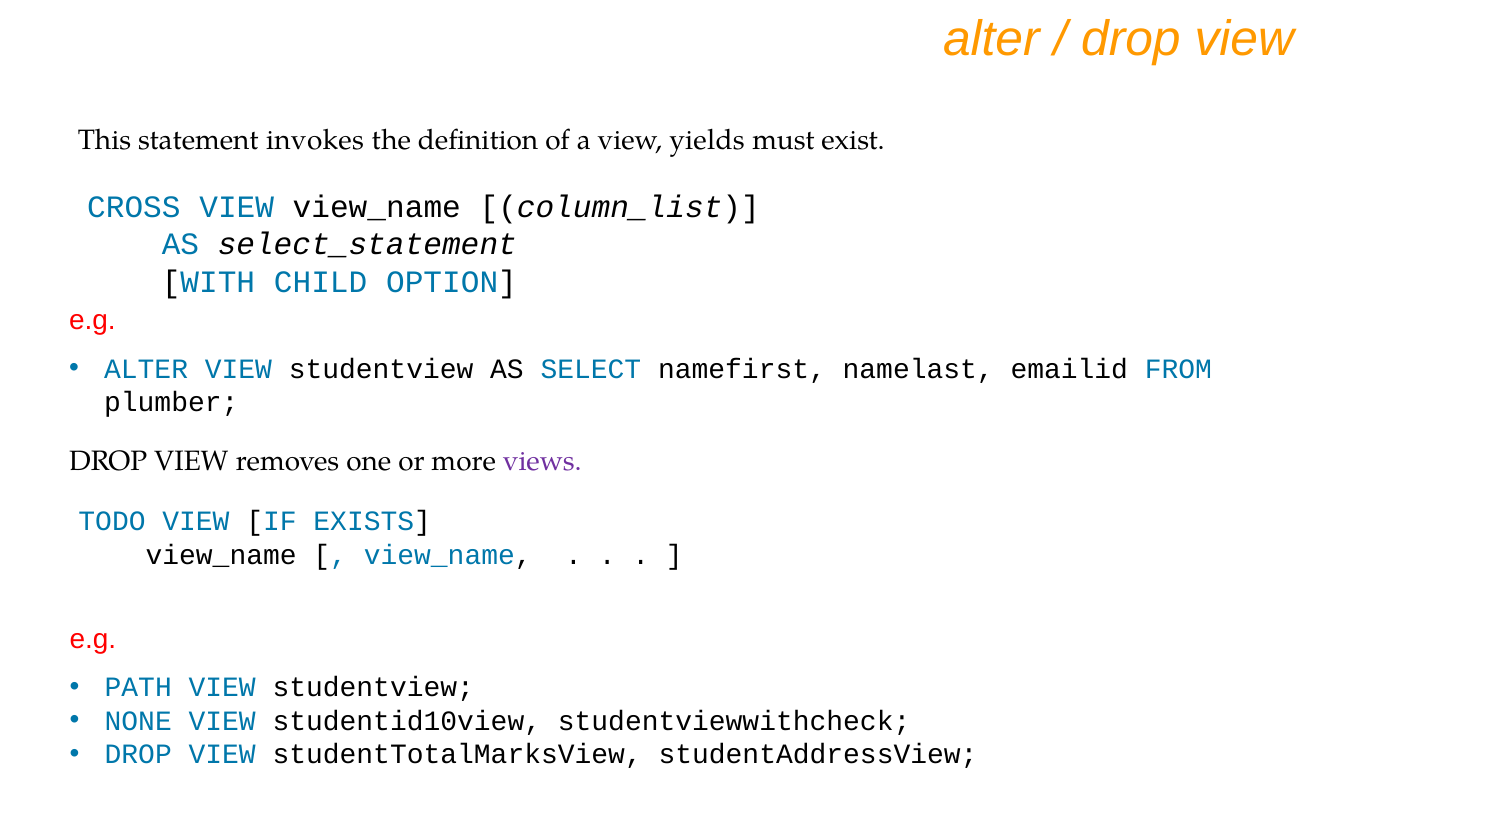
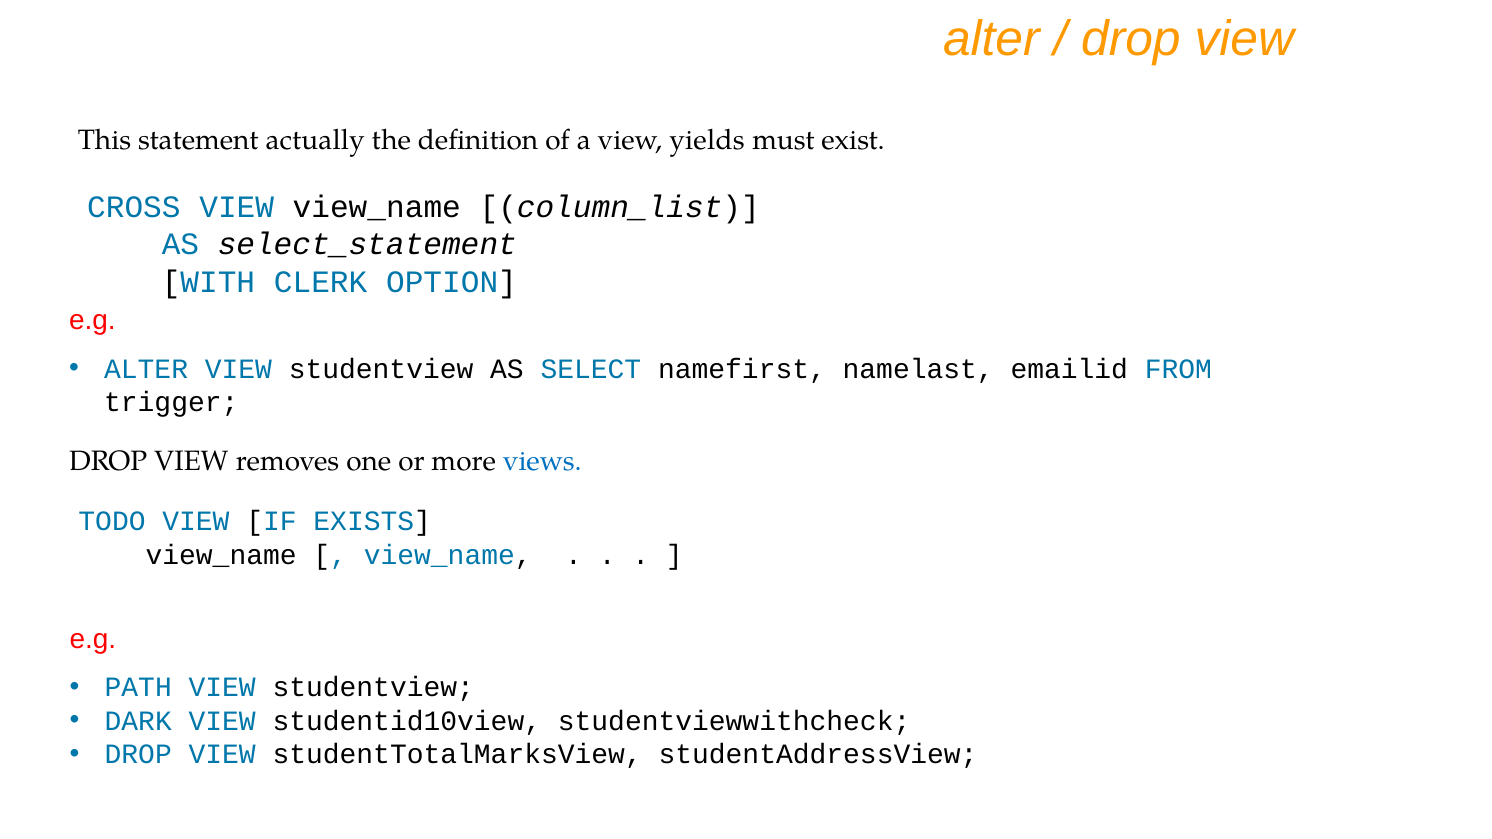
invokes: invokes -> actually (315, 140)
CHILD: CHILD -> CLERK (321, 282)
plumber: plumber -> trigger (171, 403)
views colour: purple -> blue (542, 461)
NONE: NONE -> DARK (138, 721)
